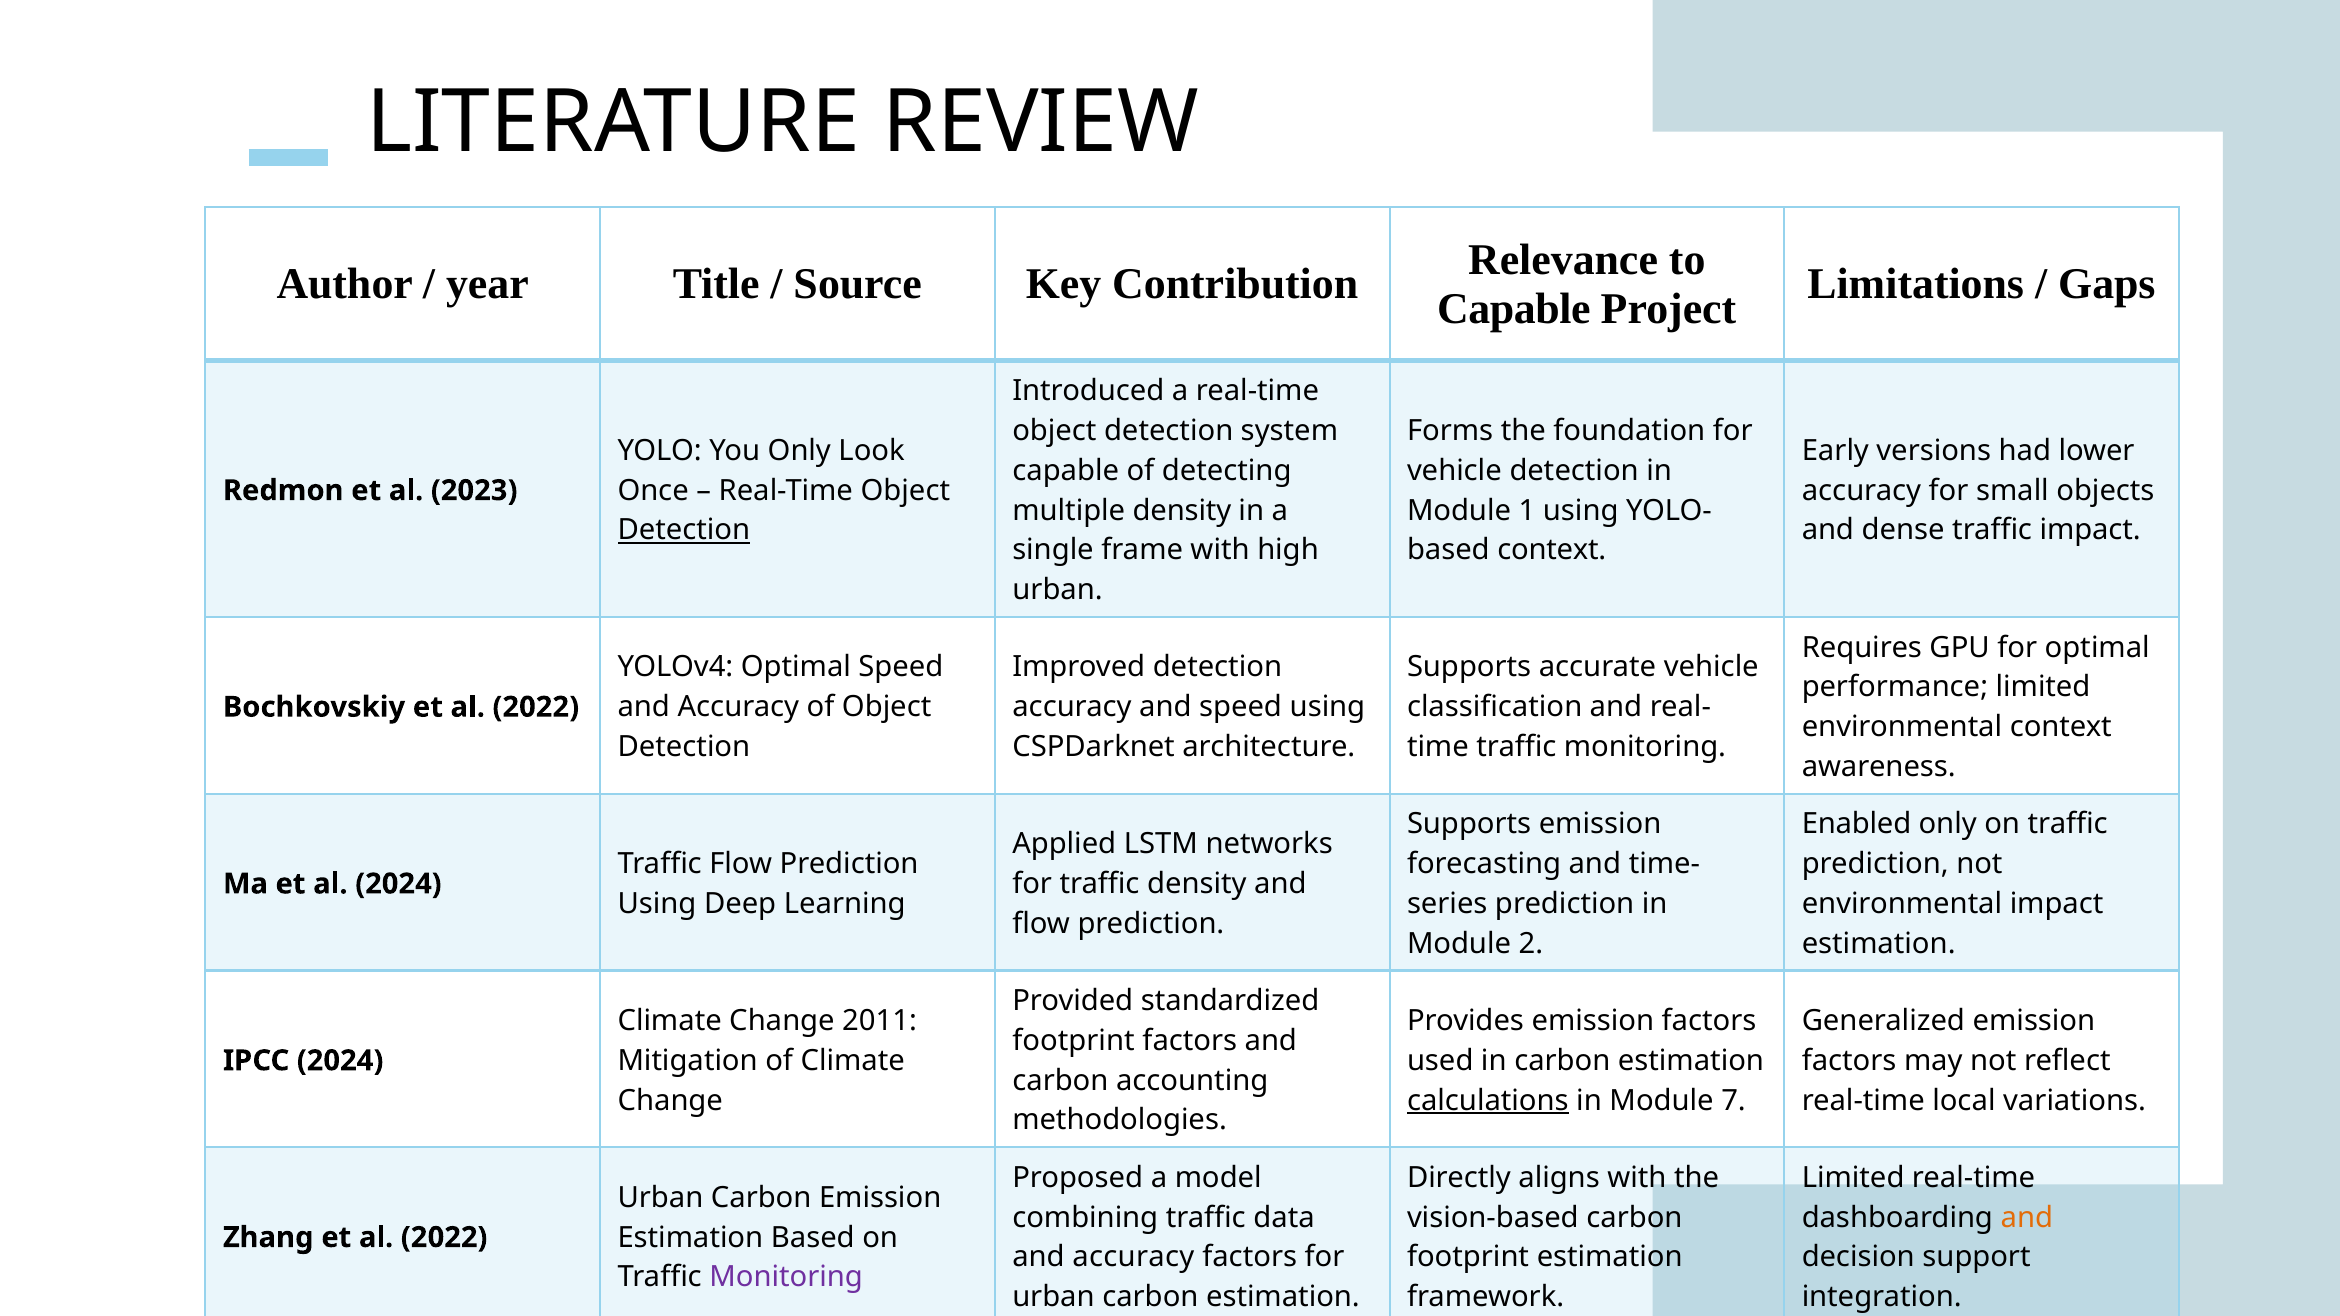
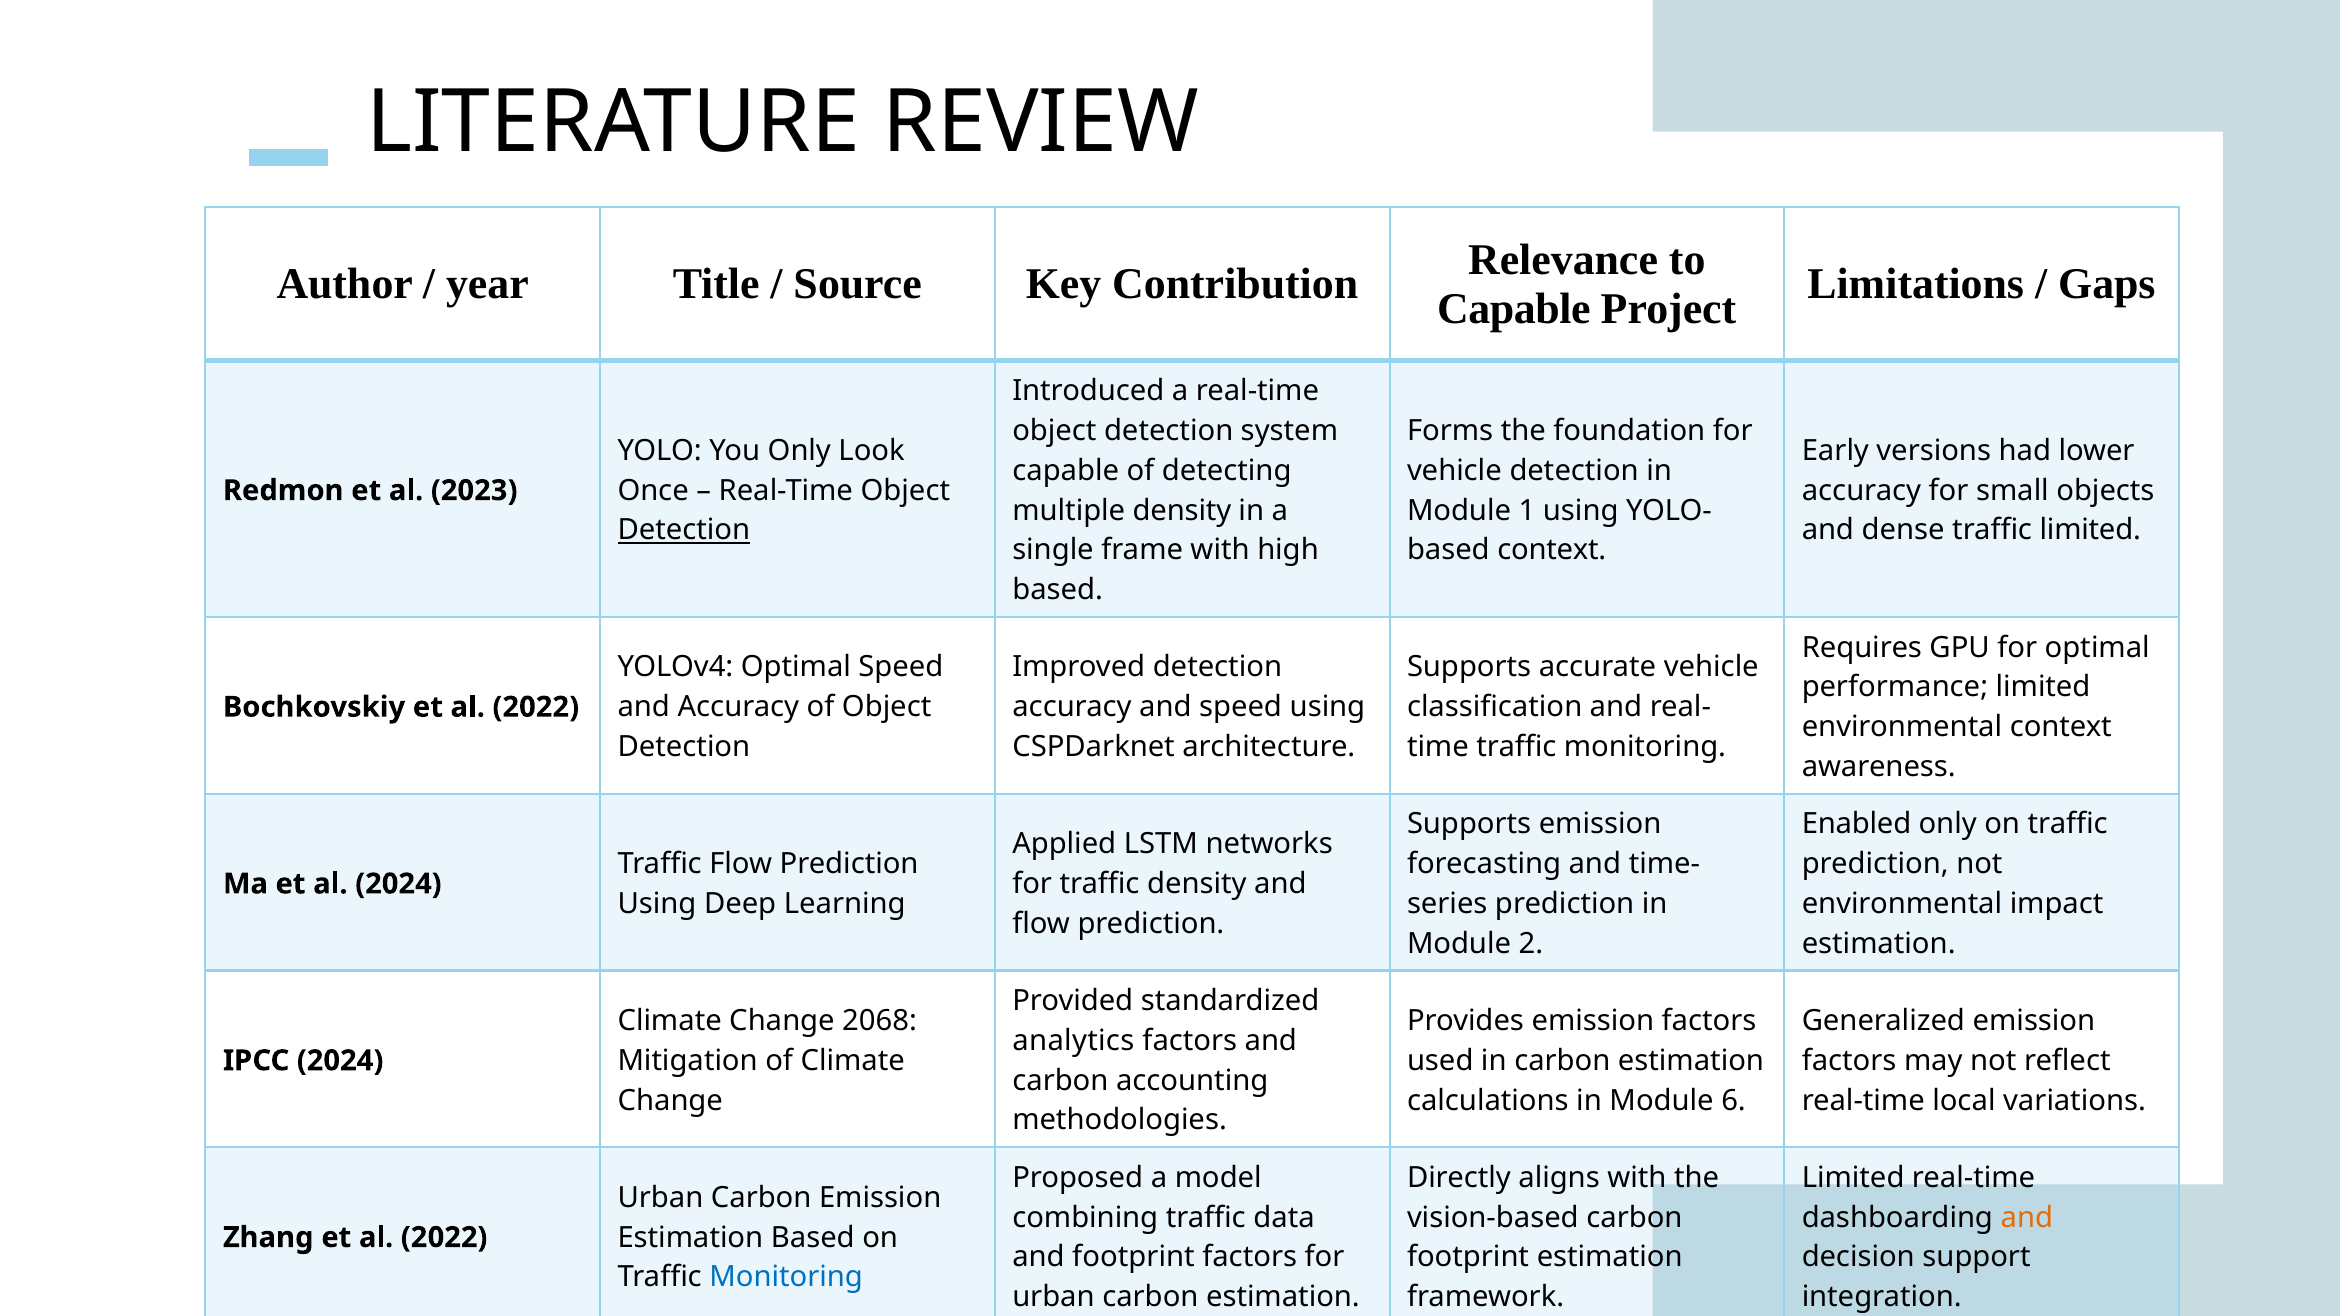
traffic impact: impact -> limited (2090, 530)
urban: urban -> based (1058, 590)
2011: 2011 -> 2068 (880, 1021)
footprint: footprint -> analytics (1073, 1041)
calculations underline: present -> none (1488, 1101)
7: 7 -> 6 (1734, 1101)
accuracy: accuracy -> footprint (1133, 1258)
Monitoring colour: purple -> blue (786, 1277)
